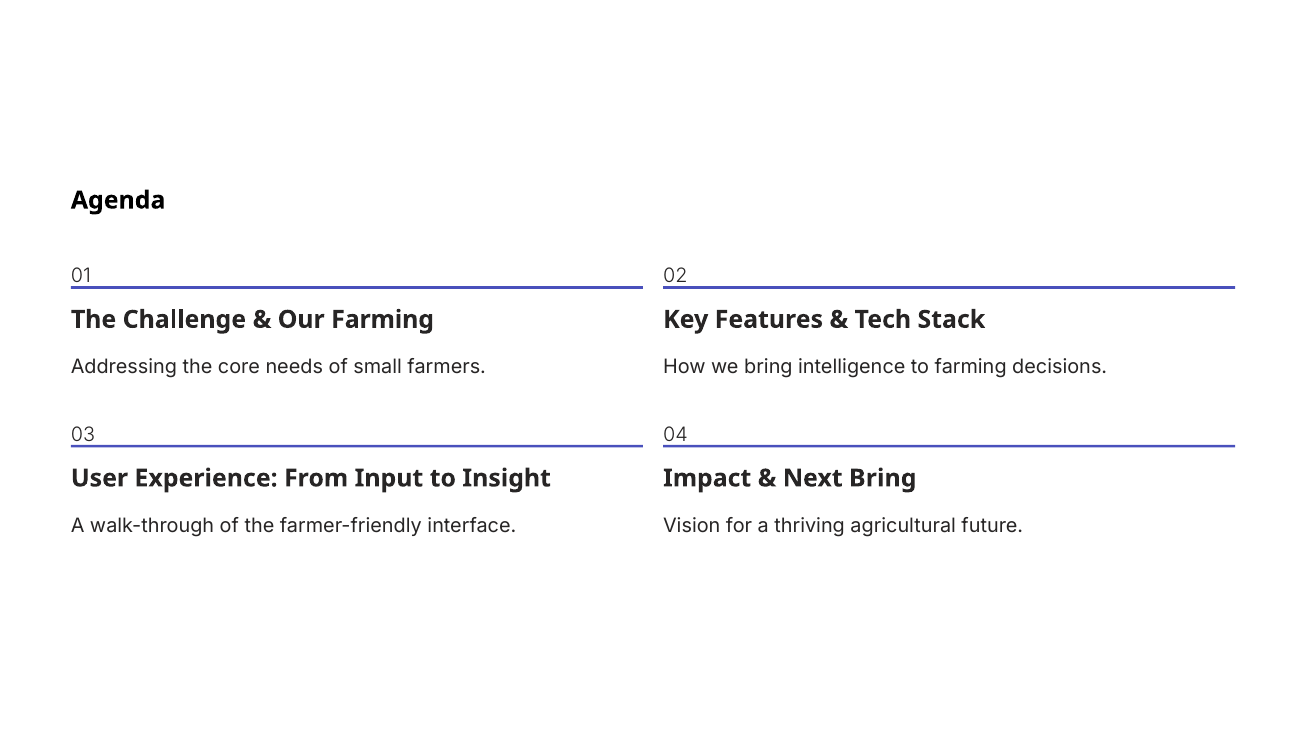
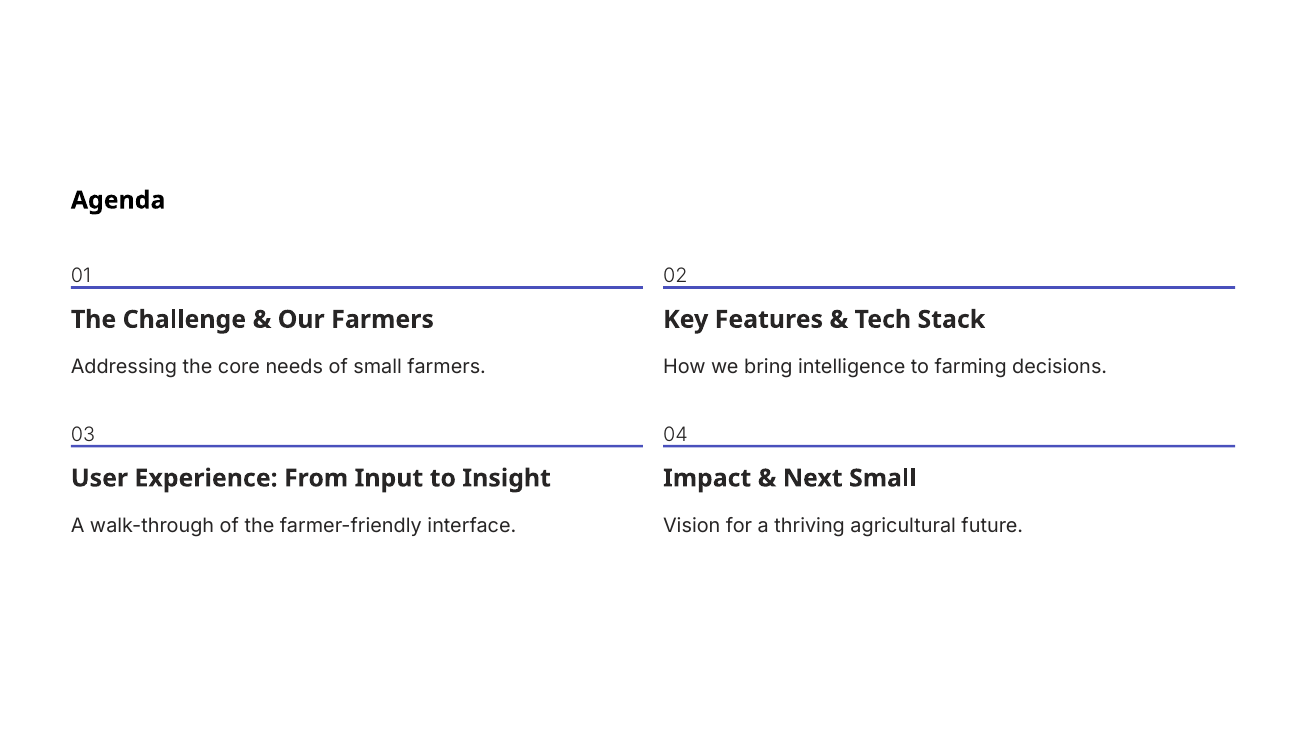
Our Farming: Farming -> Farmers (383, 320)
Next Bring: Bring -> Small (883, 479)
